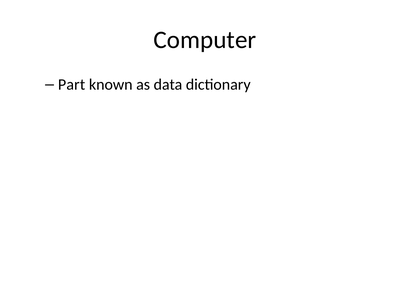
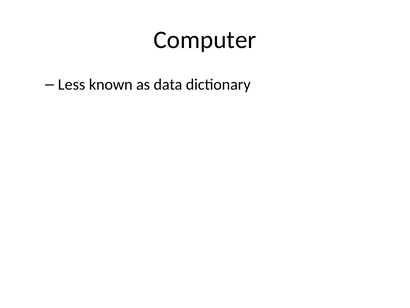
Part: Part -> Less (72, 84)
